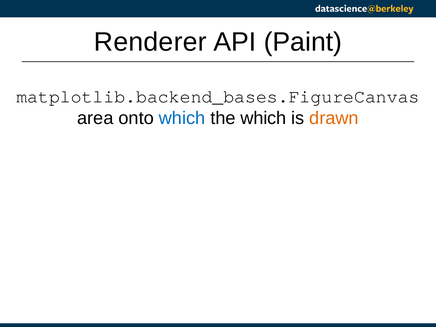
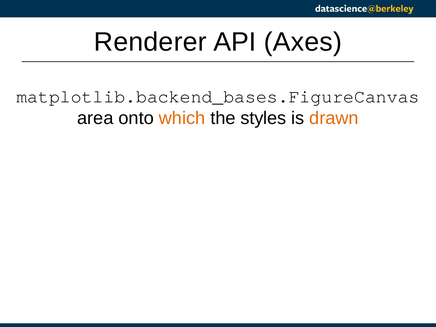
Paint: Paint -> Axes (303, 42)
which colour: blue -> orange (182, 118)
the which: which -> styles (263, 118)
